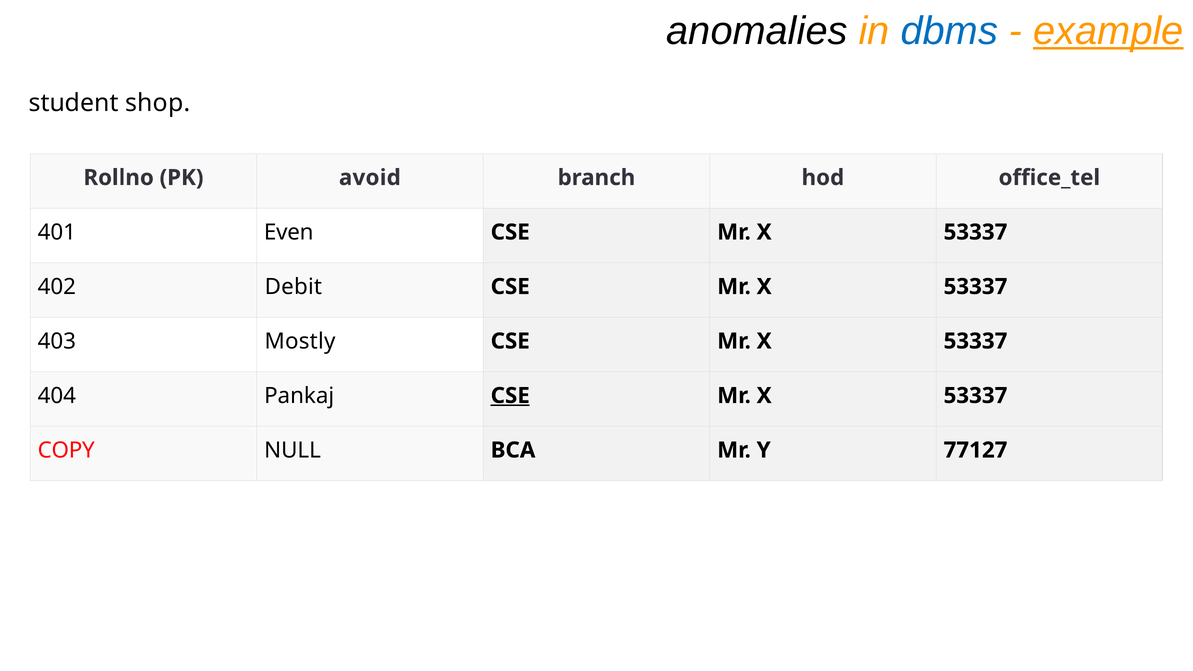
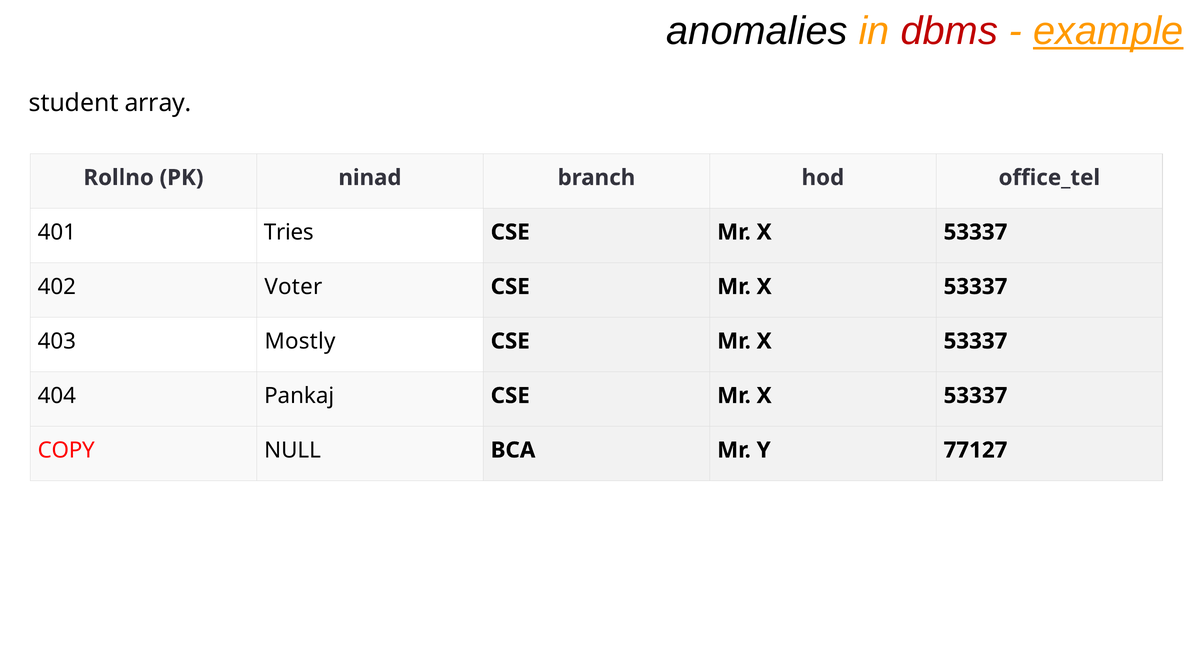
dbms colour: blue -> red (949, 31)
shop: shop -> array (158, 103)
avoid: avoid -> ninad (370, 178)
Even: Even -> Tries (289, 232)
Debit: Debit -> Voter (293, 287)
CSE underline: present -> none (510, 396)
